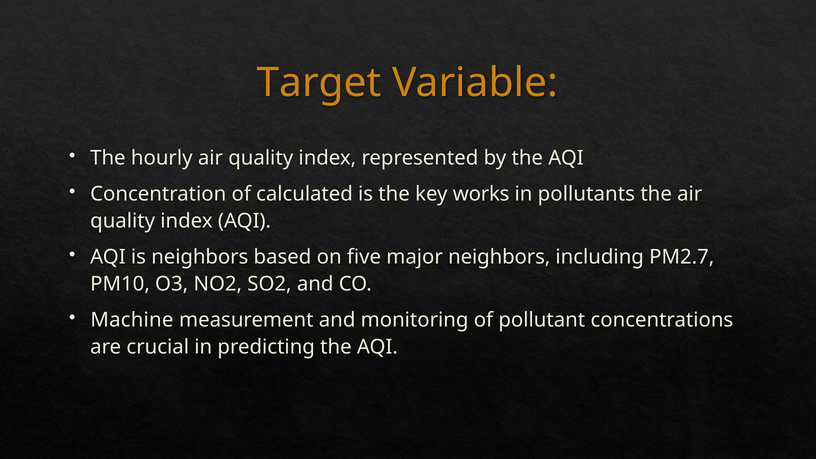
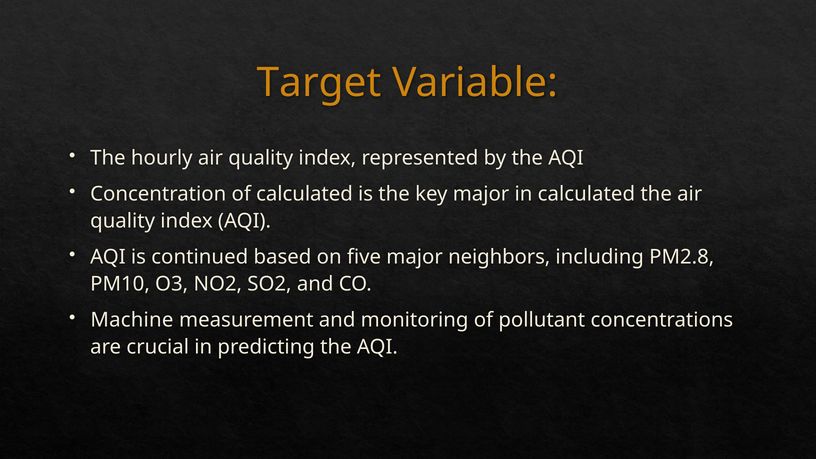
key works: works -> major (481, 194)
in pollutants: pollutants -> calculated (586, 194)
is neighbors: neighbors -> continued (200, 257)
PM2.7: PM2.7 -> PM2.8 (682, 257)
